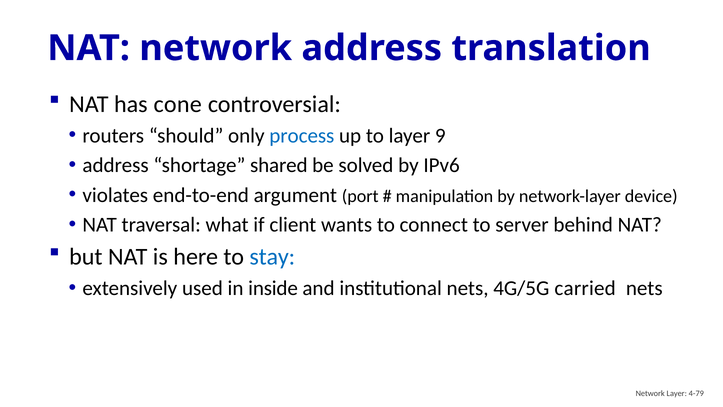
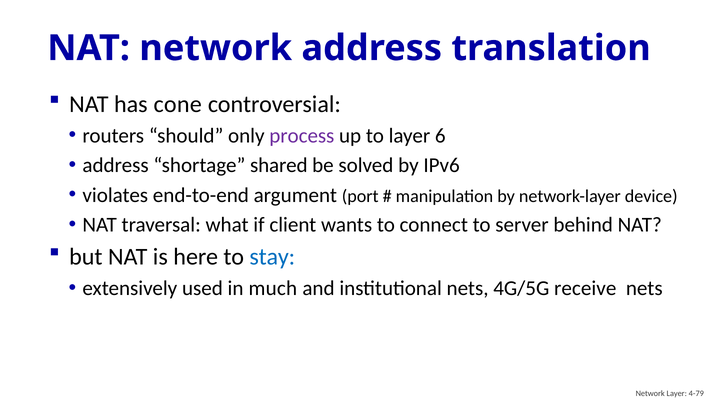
process colour: blue -> purple (302, 135)
9: 9 -> 6 (440, 135)
inside: inside -> much (273, 288)
carried: carried -> receive (585, 288)
